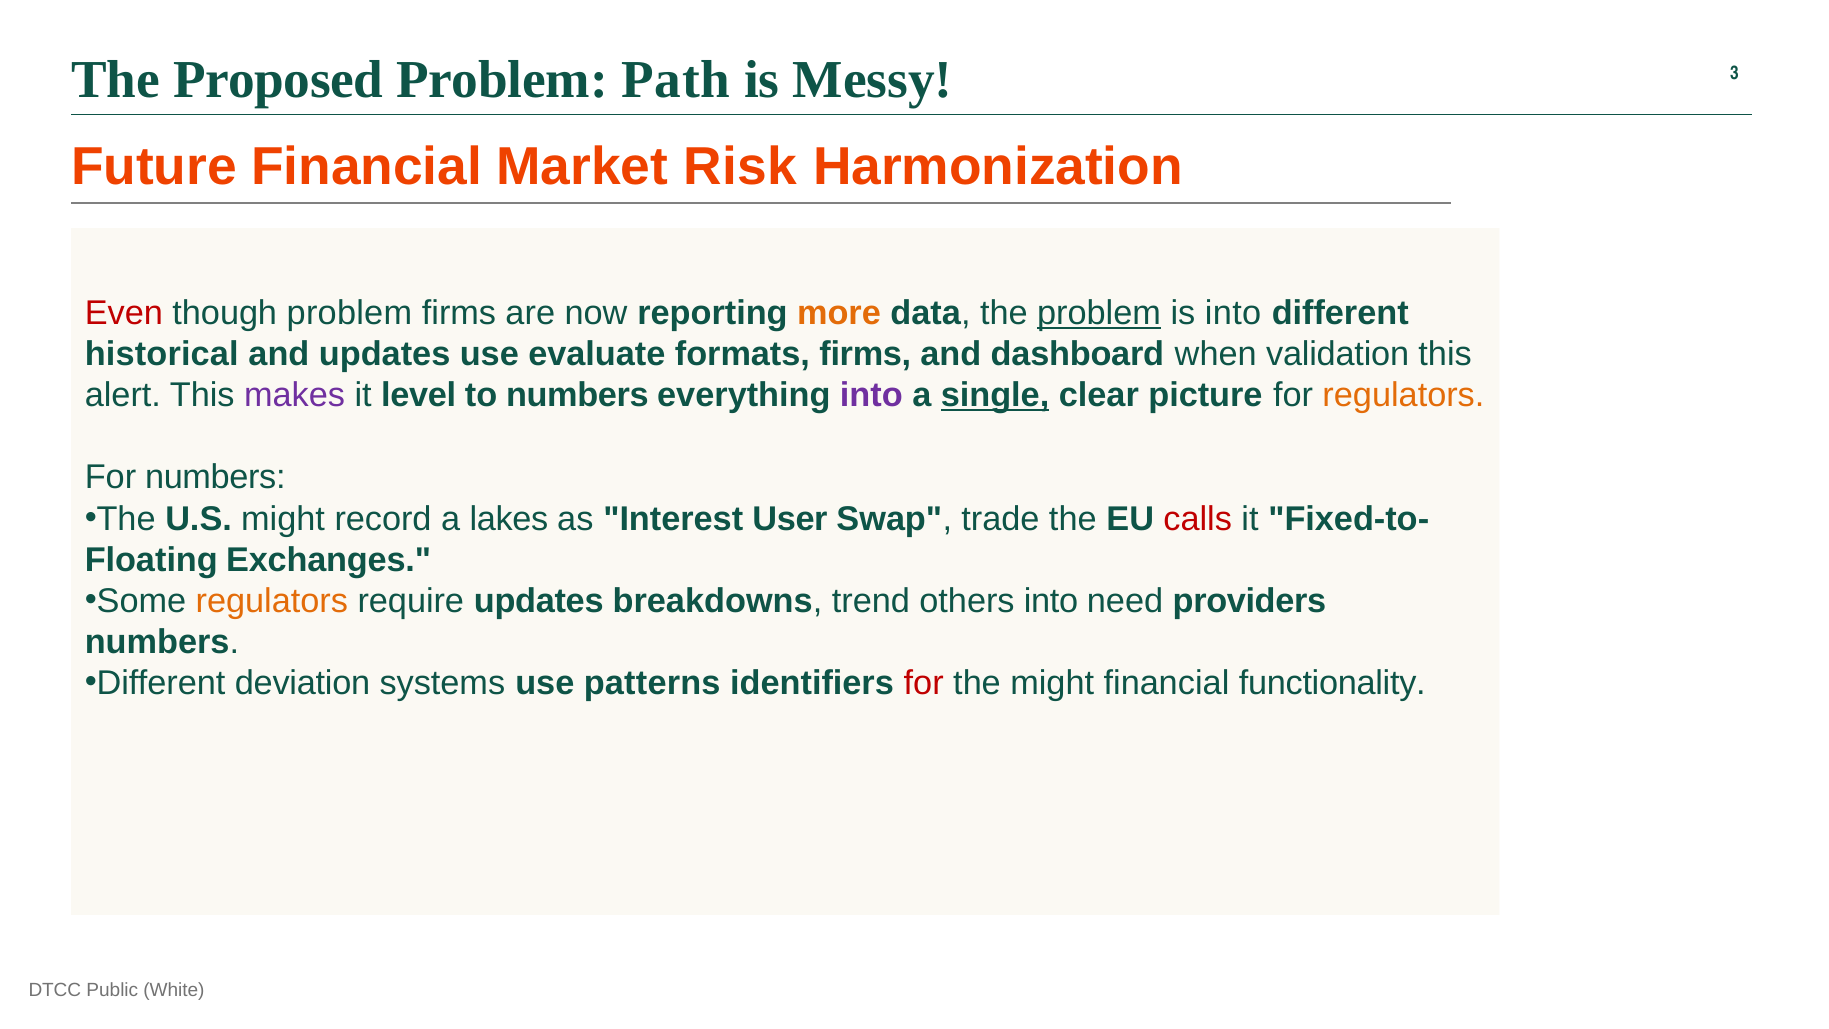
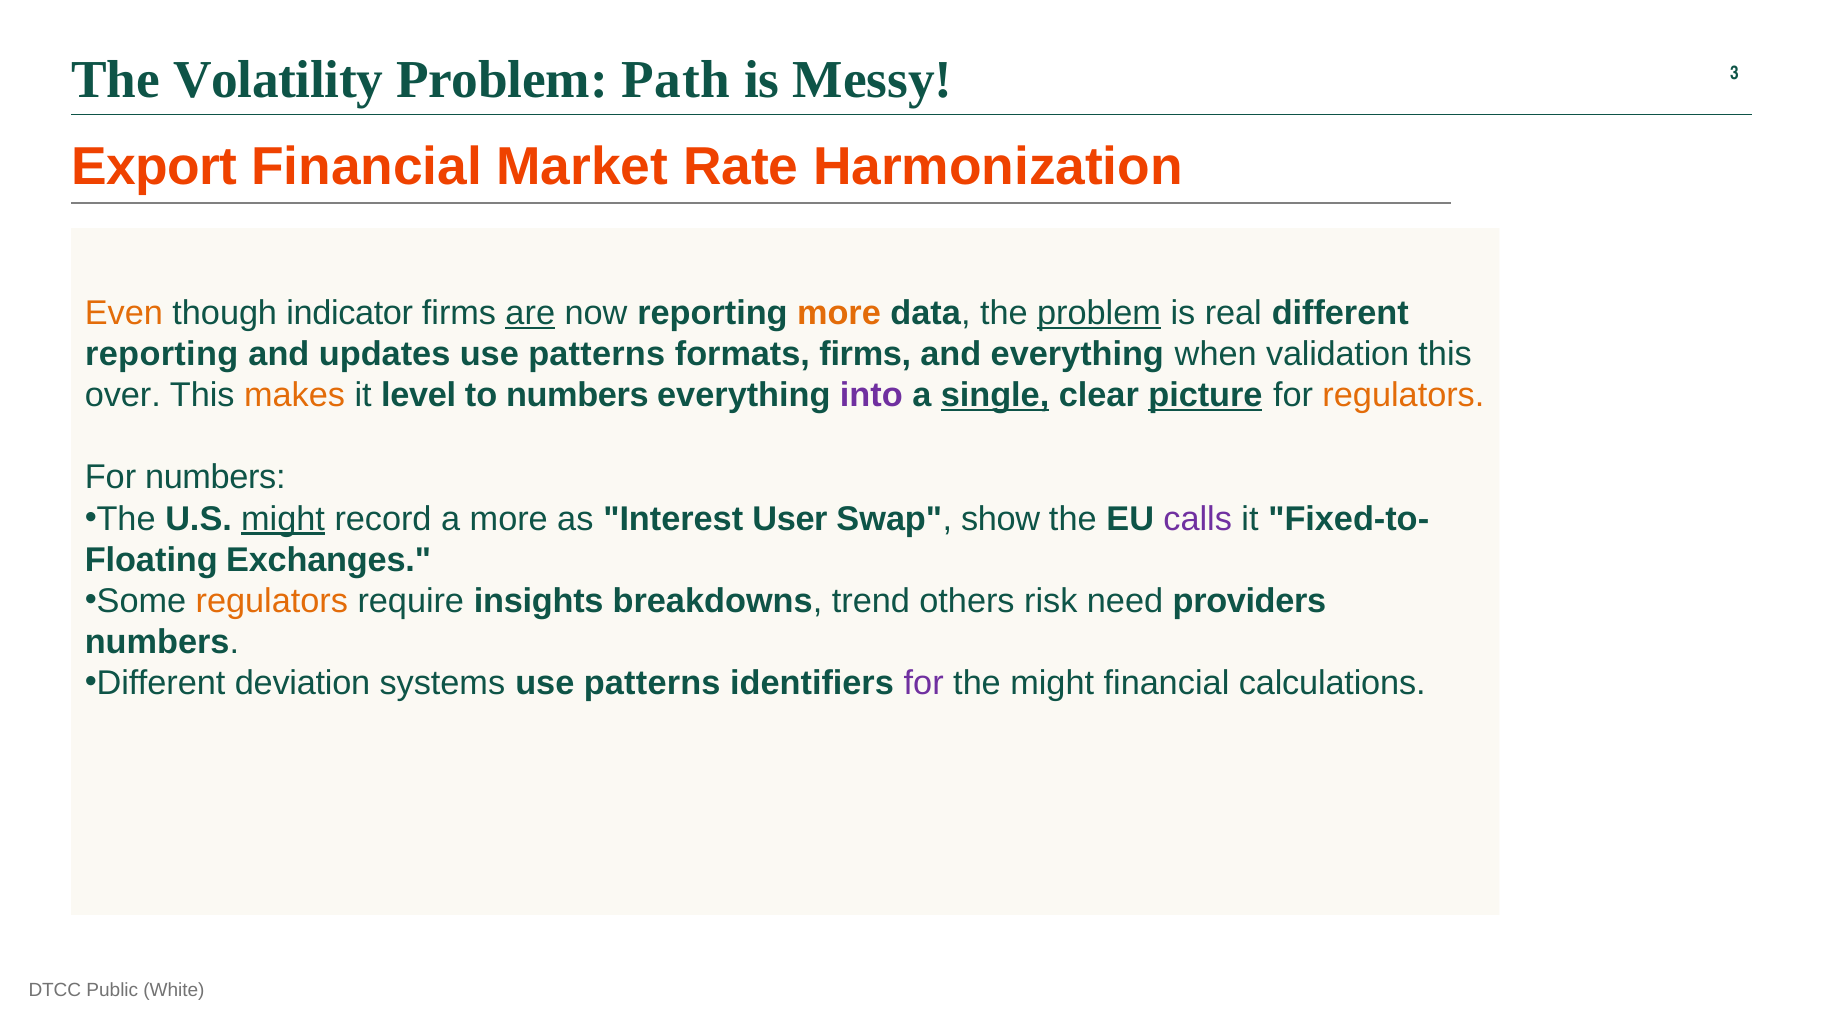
Proposed: Proposed -> Volatility (278, 80)
Future: Future -> Export (154, 167)
Risk: Risk -> Rate (741, 167)
Even colour: red -> orange (124, 313)
though problem: problem -> indicator (350, 313)
are underline: none -> present (530, 313)
is into: into -> real (1233, 313)
historical: historical -> reporting (162, 354)
evaluate: evaluate -> patterns (597, 354)
and dashboard: dashboard -> everything (1077, 354)
alert: alert -> over (123, 395)
makes colour: purple -> orange (295, 395)
picture underline: none -> present (1205, 395)
might underline: none -> present (283, 519)
a lakes: lakes -> more (509, 519)
trade: trade -> show (1001, 519)
calls colour: red -> purple (1198, 519)
require updates: updates -> insights (539, 601)
others into: into -> risk (1051, 601)
for colour: red -> purple (924, 683)
functionality: functionality -> calculations (1332, 683)
